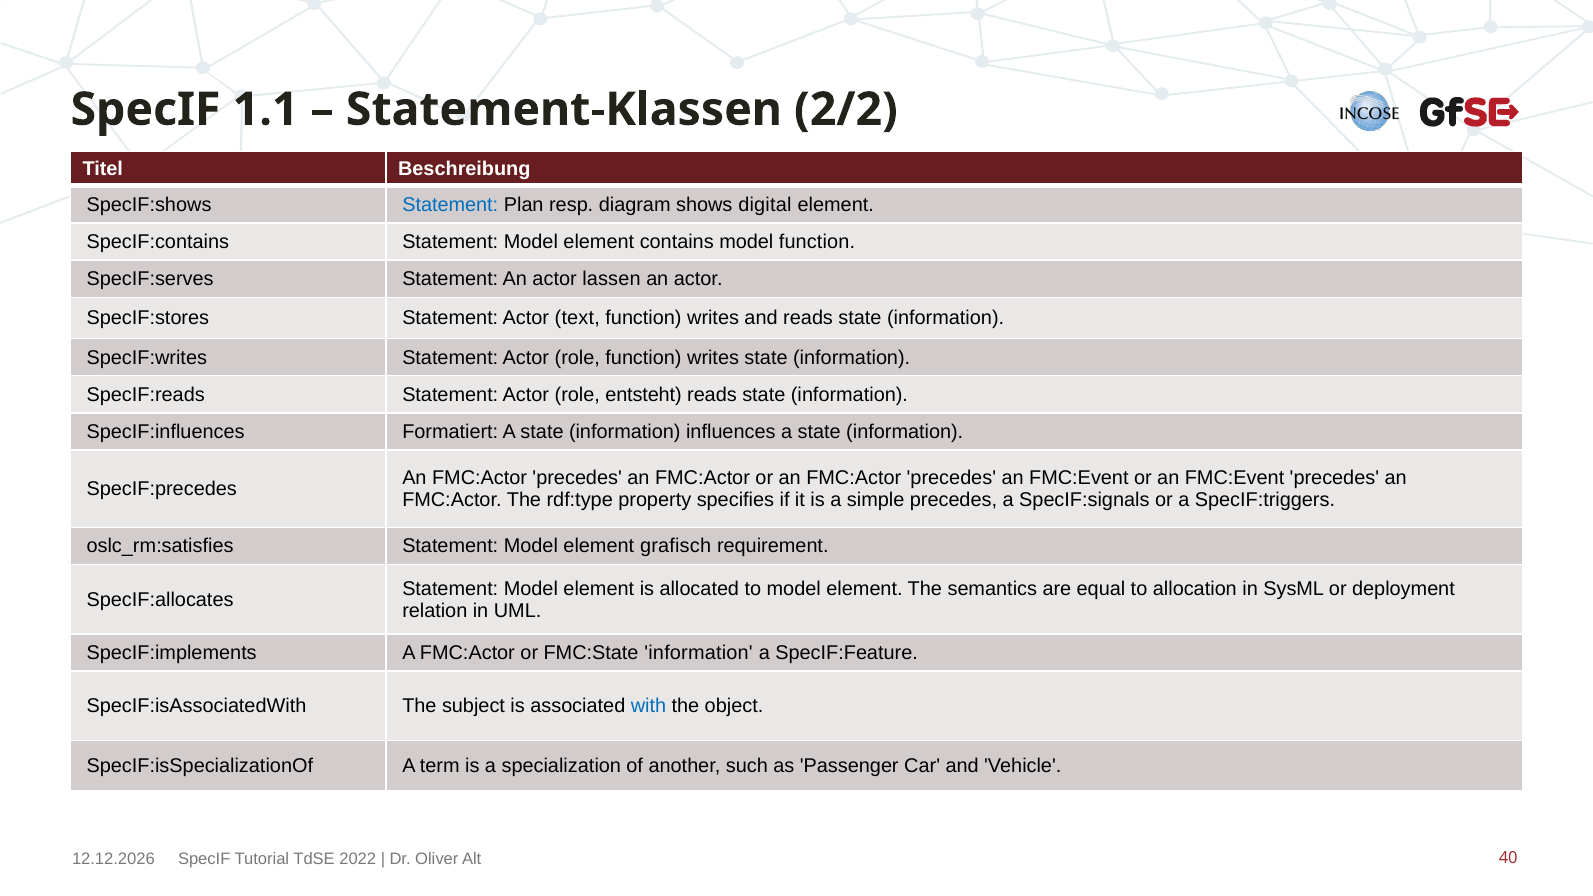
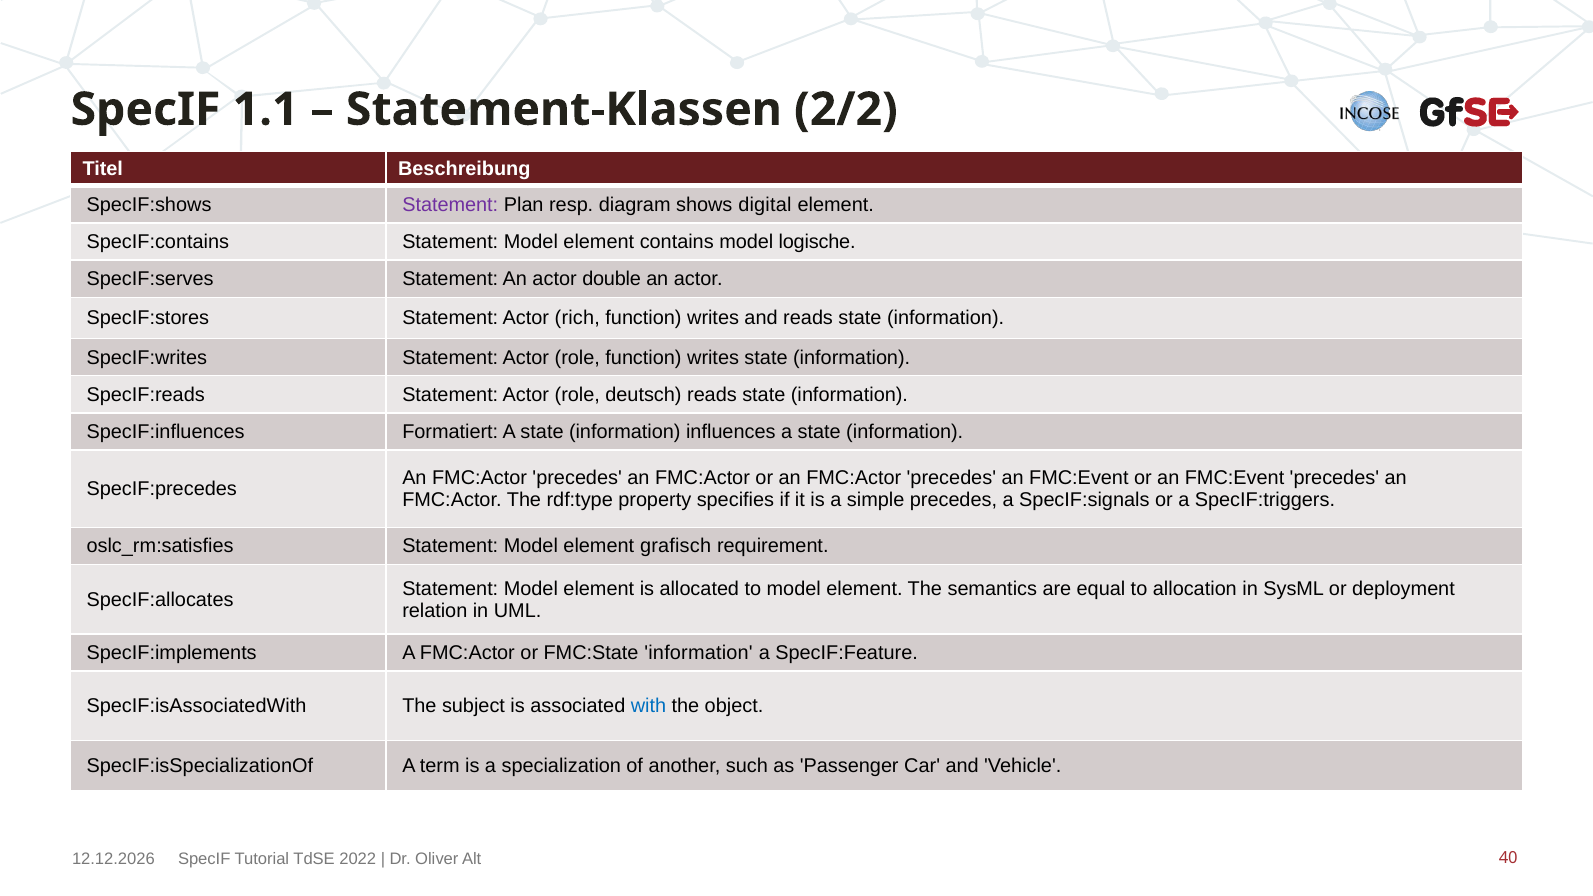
Statement colour: blue -> purple (450, 205)
model function: function -> logische (817, 242)
lassen: lassen -> double (612, 279)
text: text -> rich (577, 318)
entsteht: entsteht -> deutsch (643, 395)
